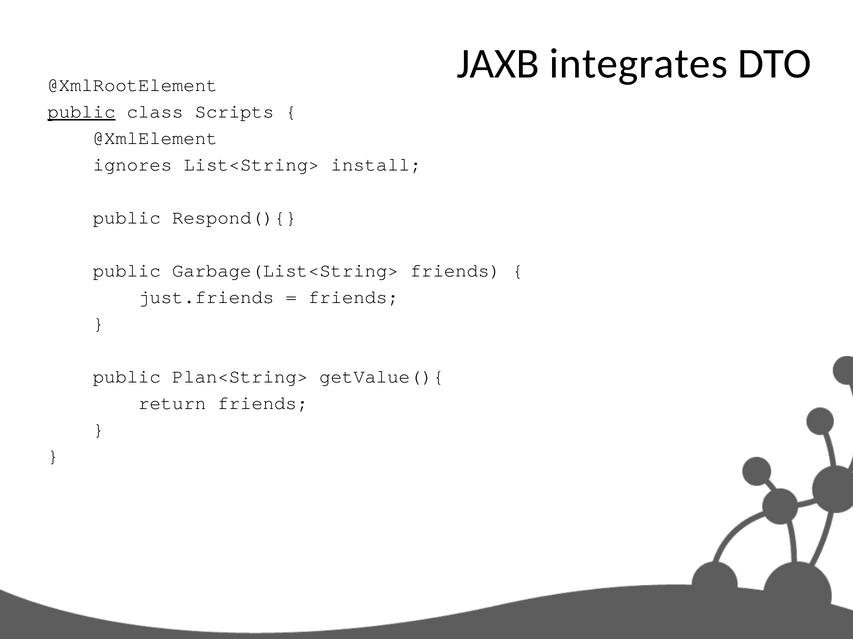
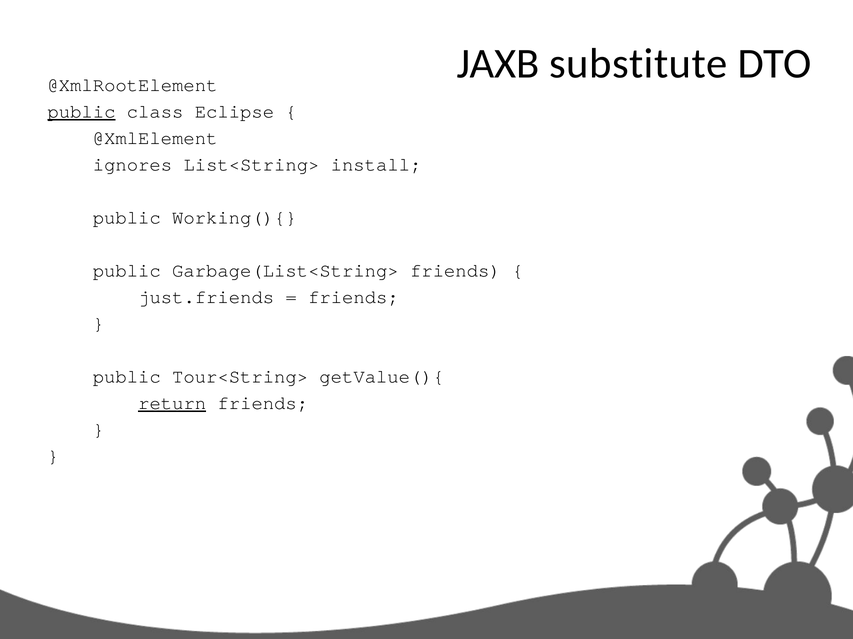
integrates: integrates -> substitute (638, 64)
Scripts: Scripts -> Eclipse (234, 112)
Respond(){: Respond(){ -> Working(){ (234, 218)
Plan<String>: Plan<String> -> Tour<String> (240, 377)
return underline: none -> present (172, 404)
